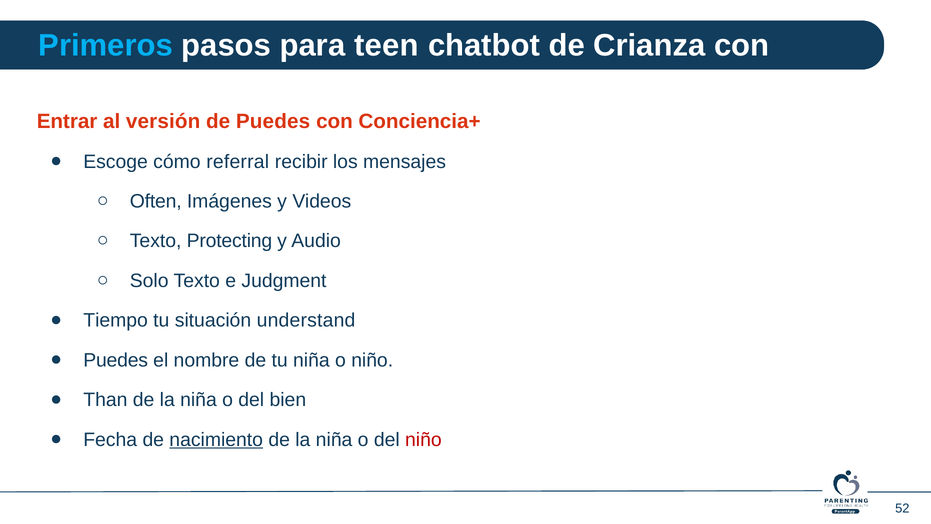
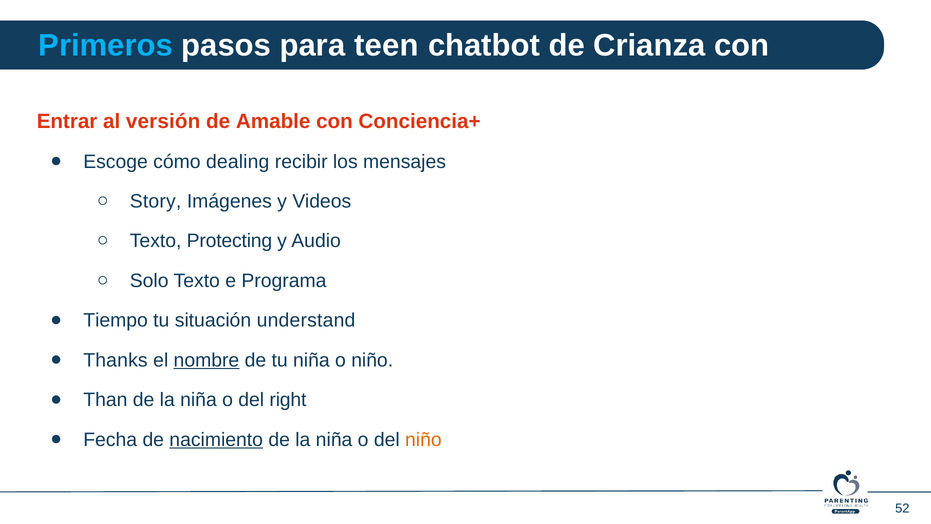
de Puedes: Puedes -> Amable (273, 121)
referral: referral -> dealing (238, 162)
Often: Often -> Story (156, 201)
Judgment: Judgment -> Programa (284, 281)
Puedes: Puedes -> Thanks (115, 360)
nombre underline: none -> present (206, 360)
bien: bien -> right (288, 400)
niño colour: red -> orange (423, 439)
